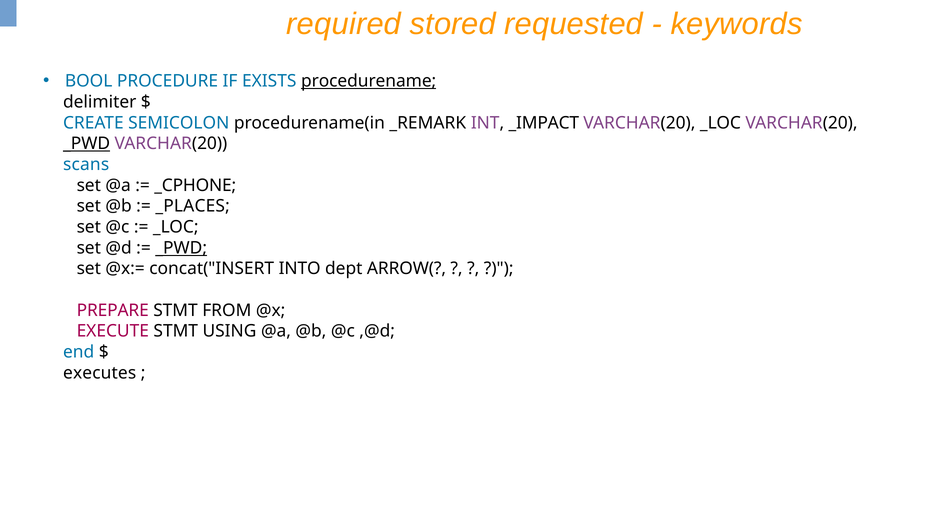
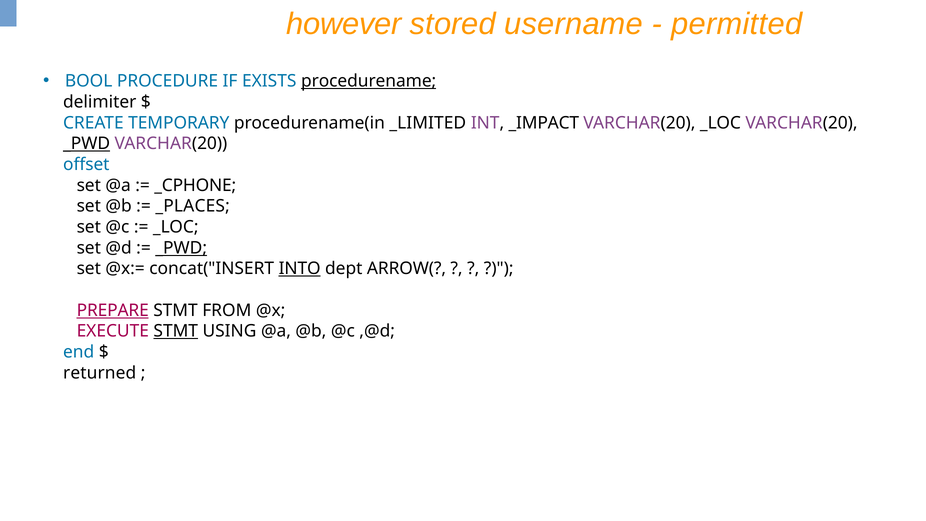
required: required -> however (344, 24)
requested: requested -> username (574, 24)
keywords: keywords -> permitted (737, 24)
SEMICOLON: SEMICOLON -> TEMPORARY (179, 123)
_REMARK: _REMARK -> _LIMITED (428, 123)
scans: scans -> offset (86, 164)
INTO underline: none -> present (300, 269)
PREPARE underline: none -> present (113, 310)
STMT underline: none -> present (176, 331)
executes: executes -> returned (100, 373)
